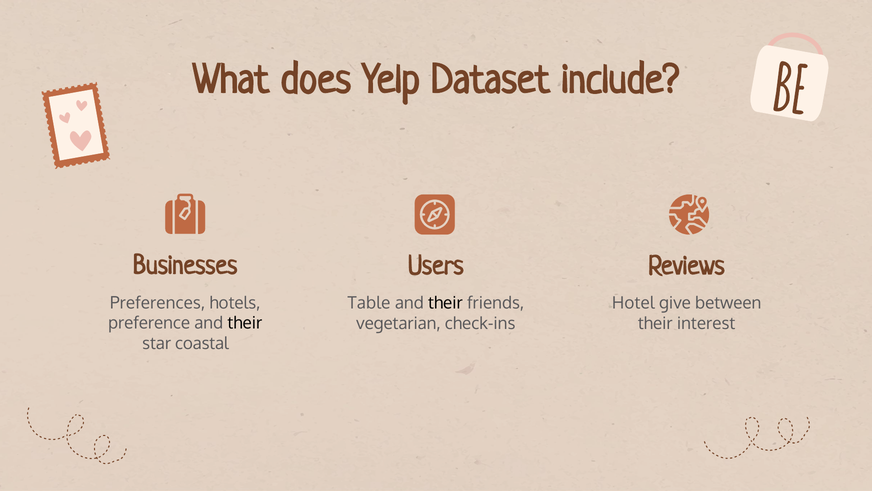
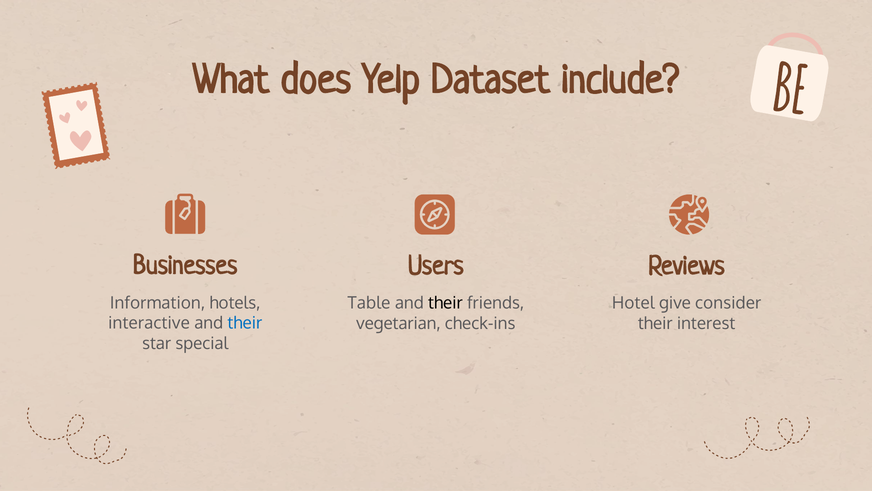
Preferences: Preferences -> Information (158, 303)
between: between -> consider (728, 303)
preference: preference -> interactive (149, 323)
their colour: black -> blue (245, 323)
coastal: coastal -> special (202, 343)
